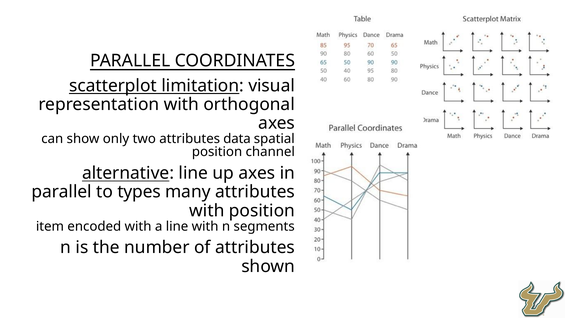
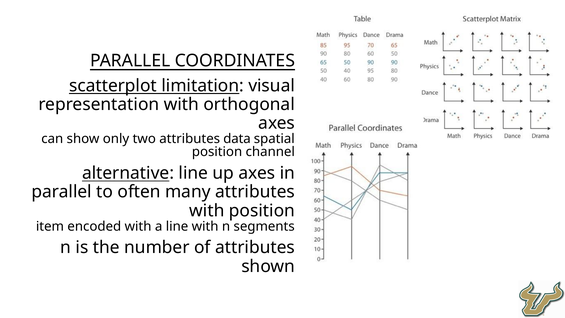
types: types -> often (139, 192)
